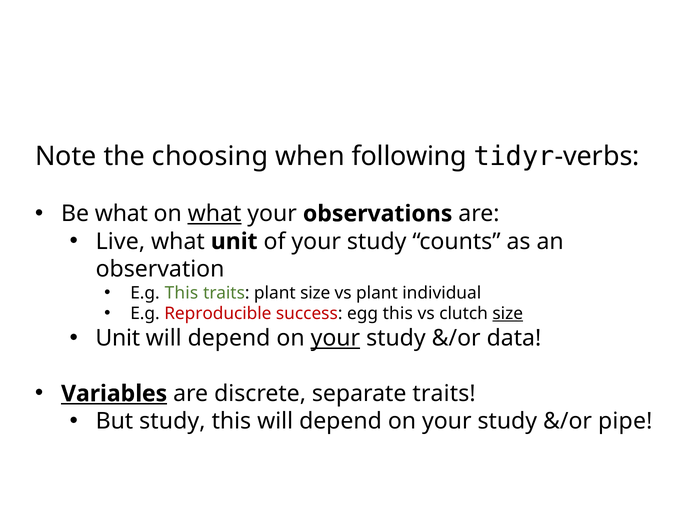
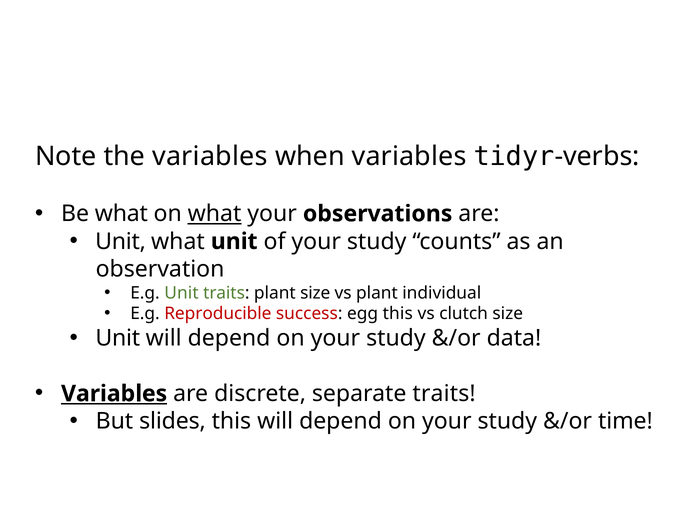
the choosing: choosing -> variables (210, 156)
when following: following -> variables (409, 156)
Live: Live -> Unit (121, 241)
E.g This: This -> Unit (181, 293)
size underline: present -> none (508, 314)
your underline: present -> none (335, 338)
But study: study -> slides (172, 421)
pipe: pipe -> time (625, 421)
